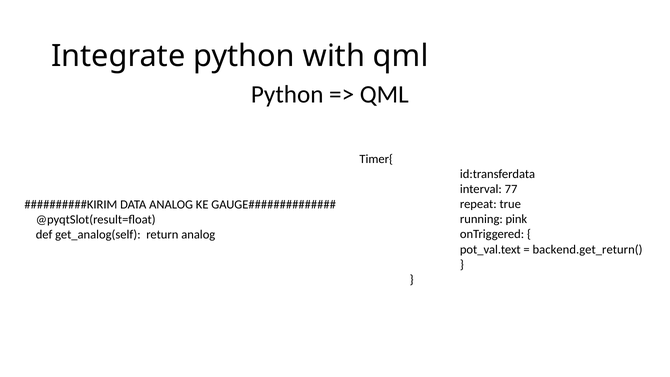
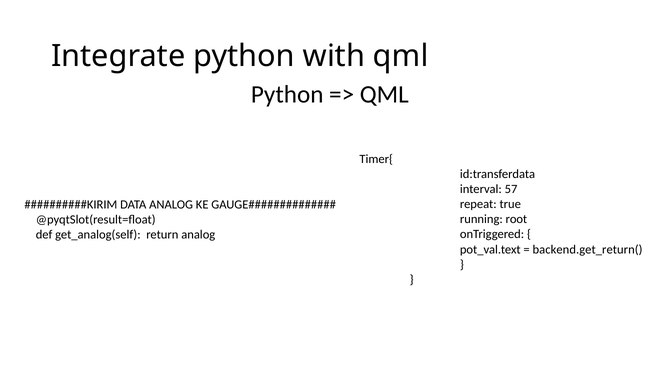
77: 77 -> 57 (511, 189)
pink: pink -> root (516, 219)
